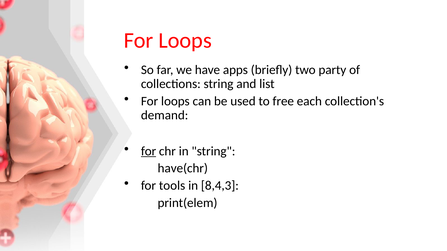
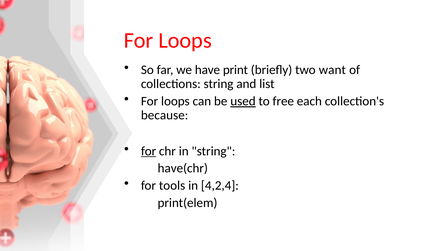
apps: apps -> print (235, 70)
party: party -> want (332, 70)
used underline: none -> present (243, 101)
demand: demand -> because (165, 115)
8,4,3: 8,4,3 -> 4,2,4 (220, 186)
